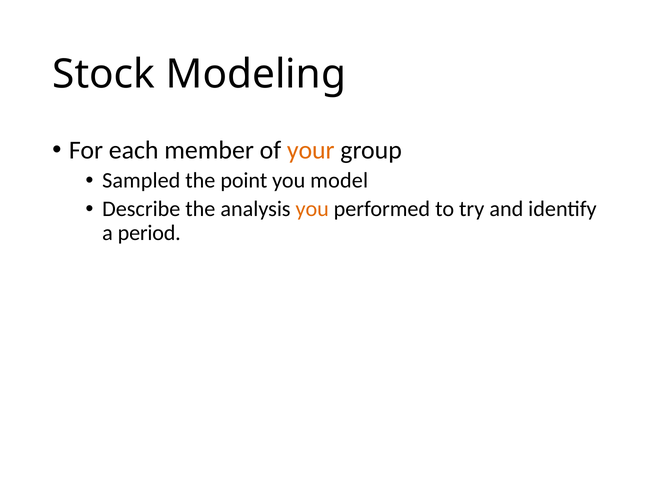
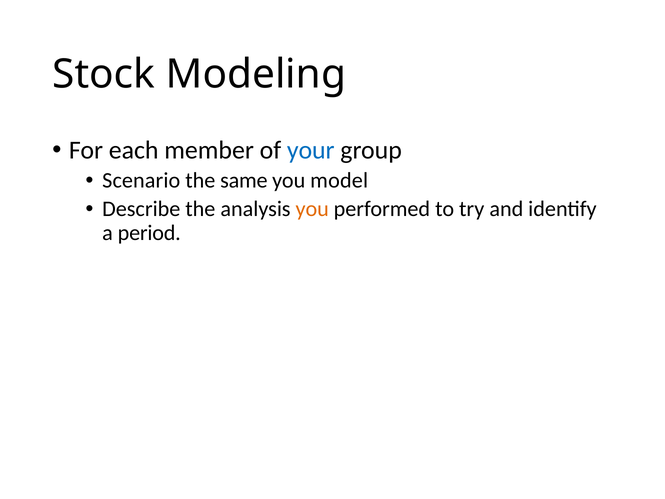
your colour: orange -> blue (311, 150)
Sampled: Sampled -> Scenario (141, 180)
point: point -> same (244, 180)
